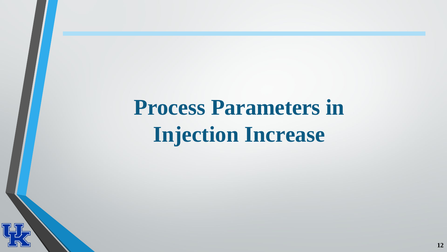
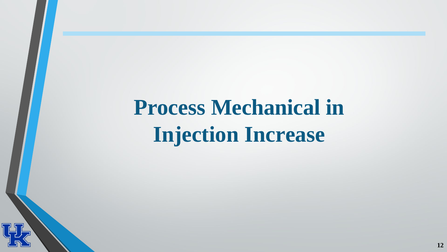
Parameters: Parameters -> Mechanical (266, 107)
